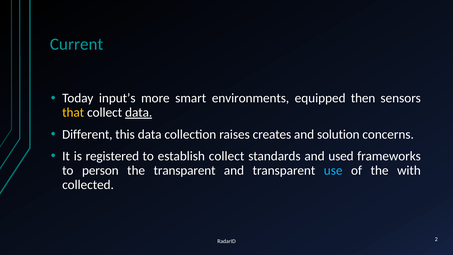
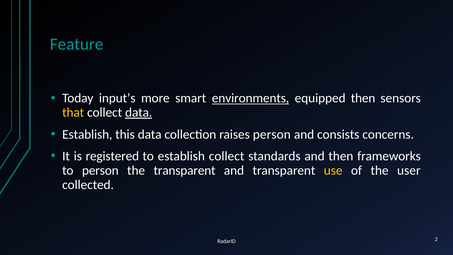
Current: Current -> Feature (77, 44)
environments underline: none -> present (251, 98)
Different: Different -> Establish (87, 134)
raises creates: creates -> person (272, 134)
solution: solution -> consists (338, 134)
and used: used -> then (341, 156)
use colour: light blue -> yellow (333, 170)
with: with -> user (409, 170)
